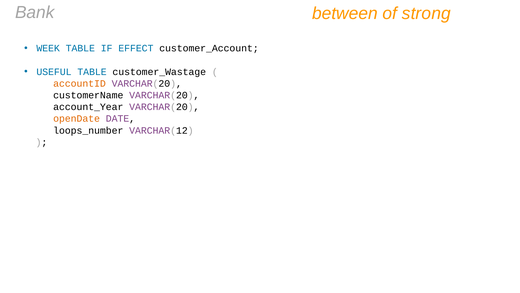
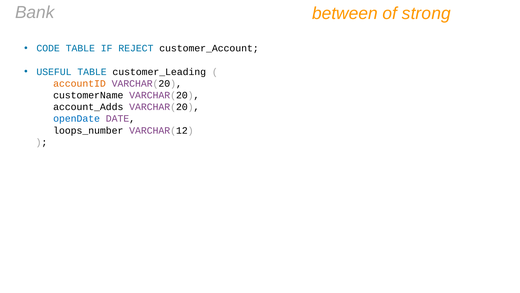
WEEK: WEEK -> CODE (48, 48)
EFFECT: EFFECT -> REJECT (136, 48)
customer_Wastage: customer_Wastage -> customer_Leading (159, 72)
account_Year: account_Year -> account_Adds (88, 107)
openDate colour: orange -> blue (77, 119)
